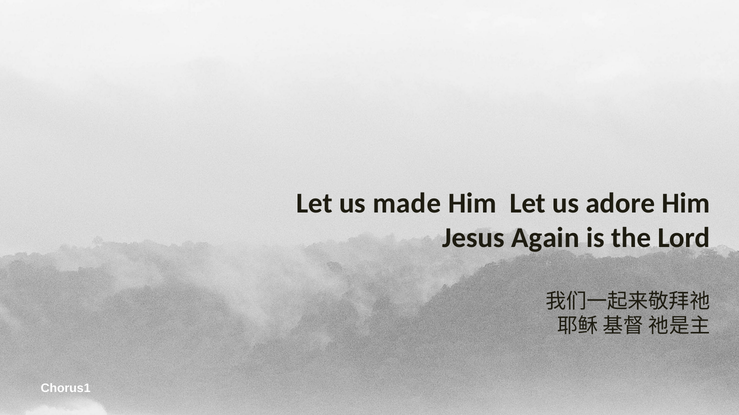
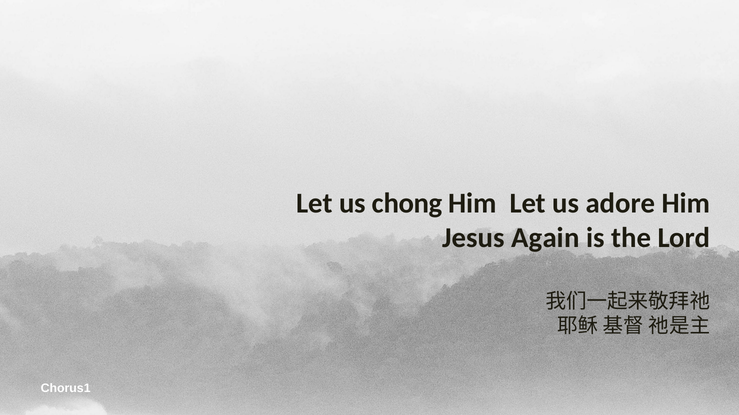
made: made -> chong (407, 204)
